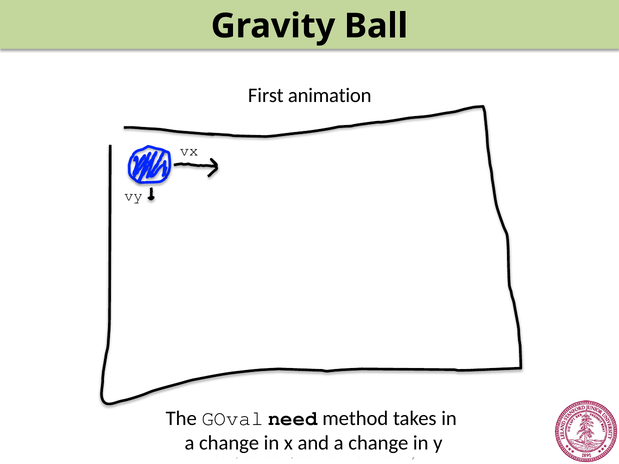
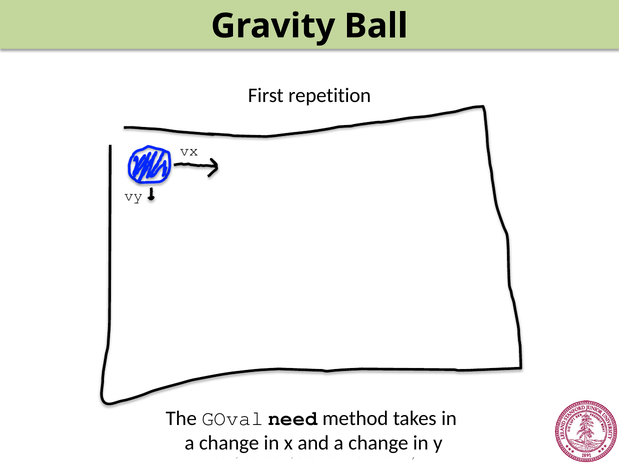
animation: animation -> repetition (330, 95)
